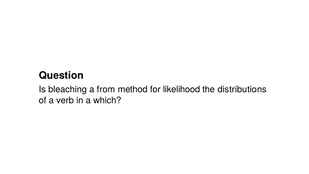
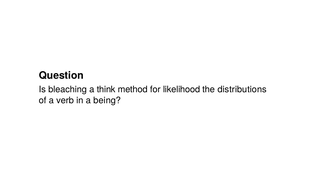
from: from -> think (106, 89)
which: which -> being (107, 100)
